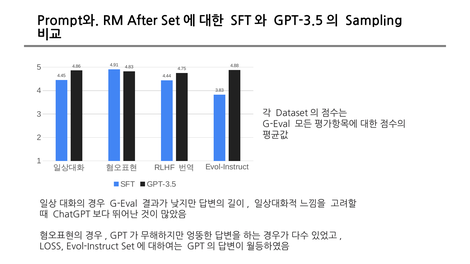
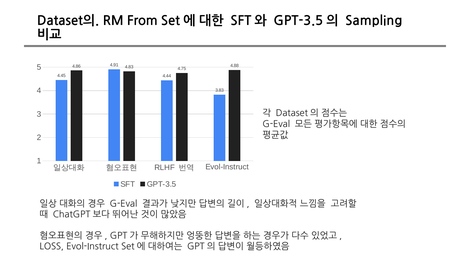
Prompt와: Prompt와 -> Dataset의 (68, 21)
After: After -> From (142, 21)
